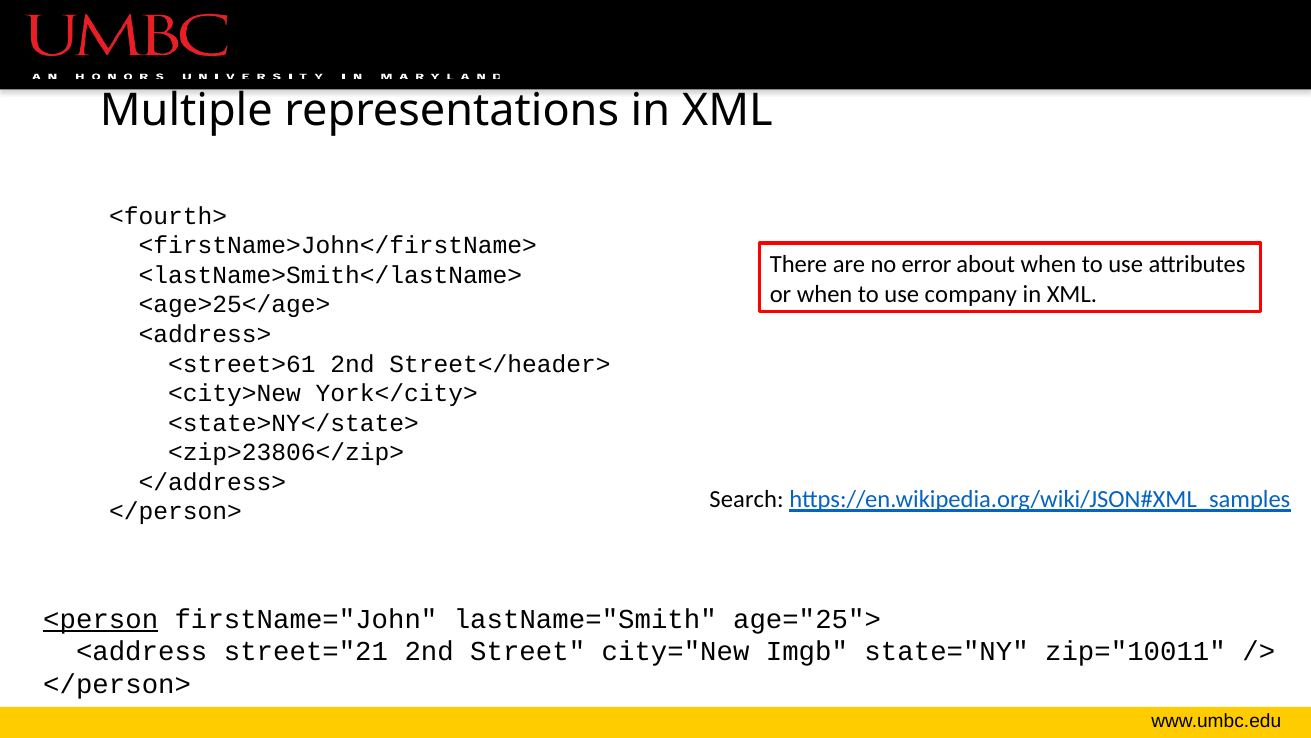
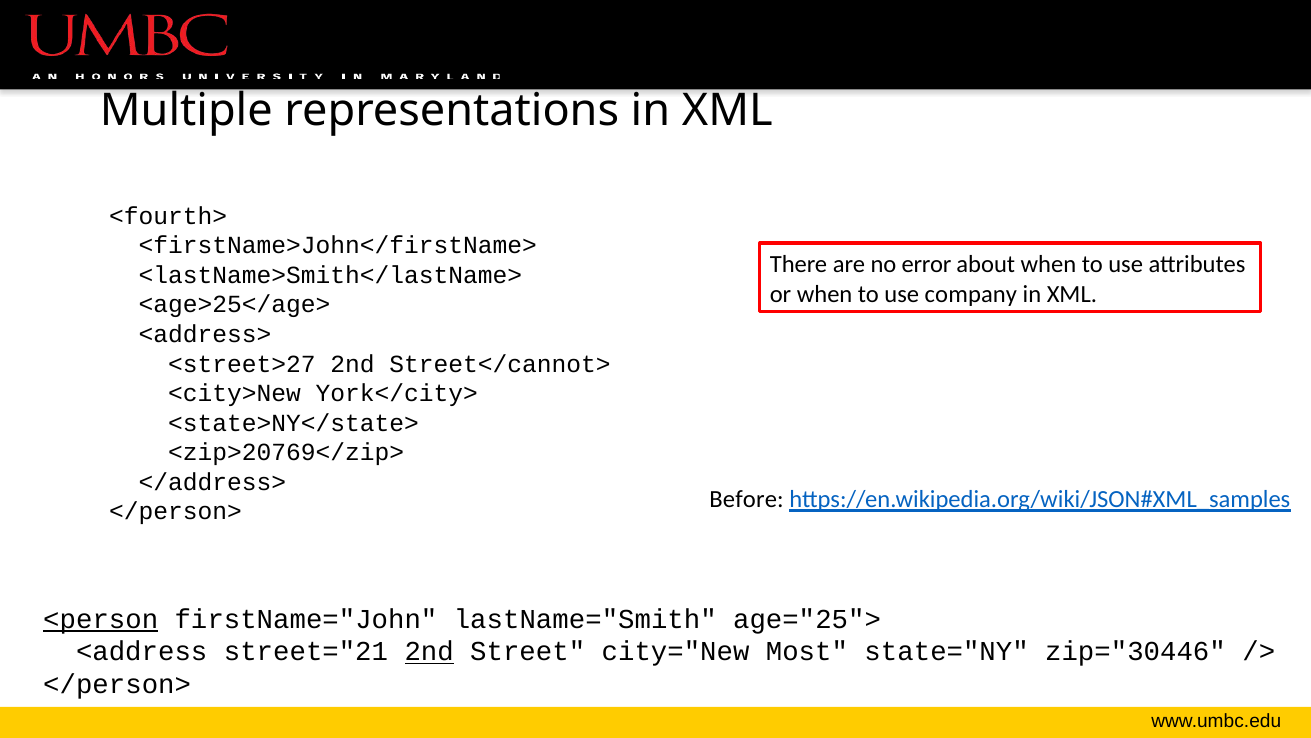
<street>61: <street>61 -> <street>27 (242, 364)
Street</header>: Street</header> -> Street</cannot> (500, 364)
<zip>23806</zip>: <zip>23806</zip> -> <zip>20769</zip> (286, 452)
Search: Search -> Before (747, 499)
2nd underline: none -> present (429, 651)
Imgb: Imgb -> Most (807, 651)
zip="10011: zip="10011 -> zip="30446 (1135, 651)
